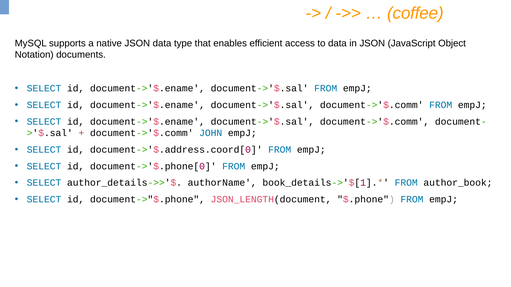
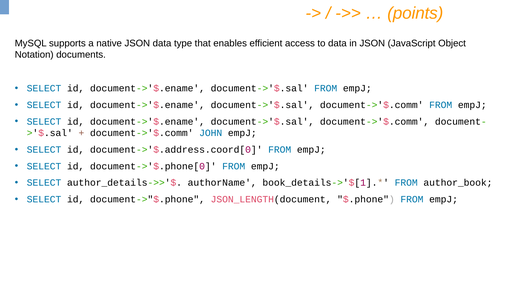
coffee: coffee -> points (415, 13)
